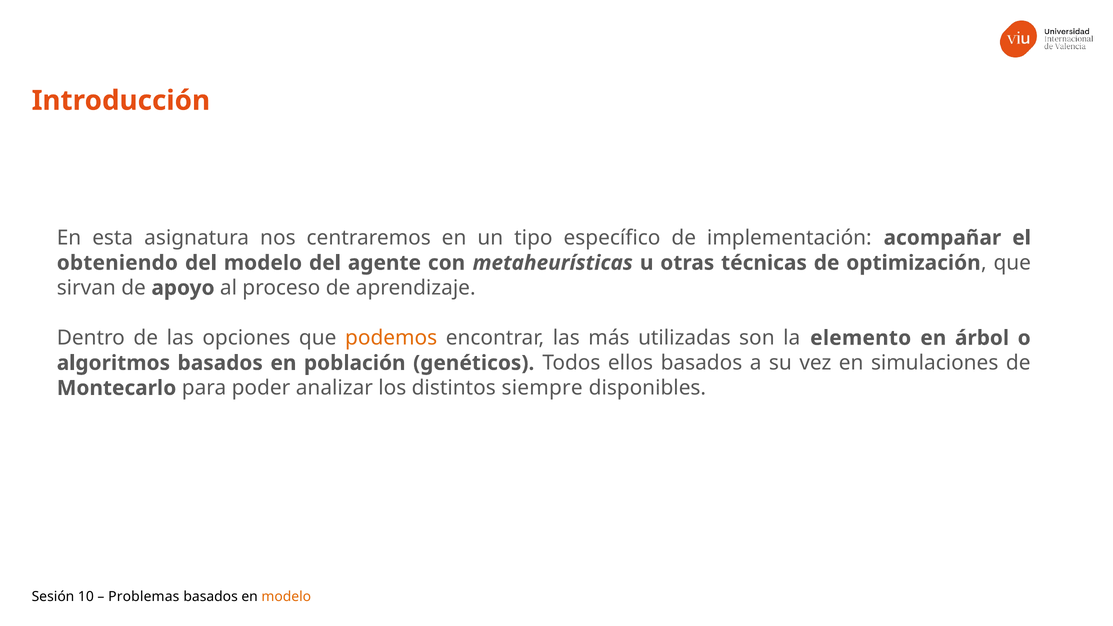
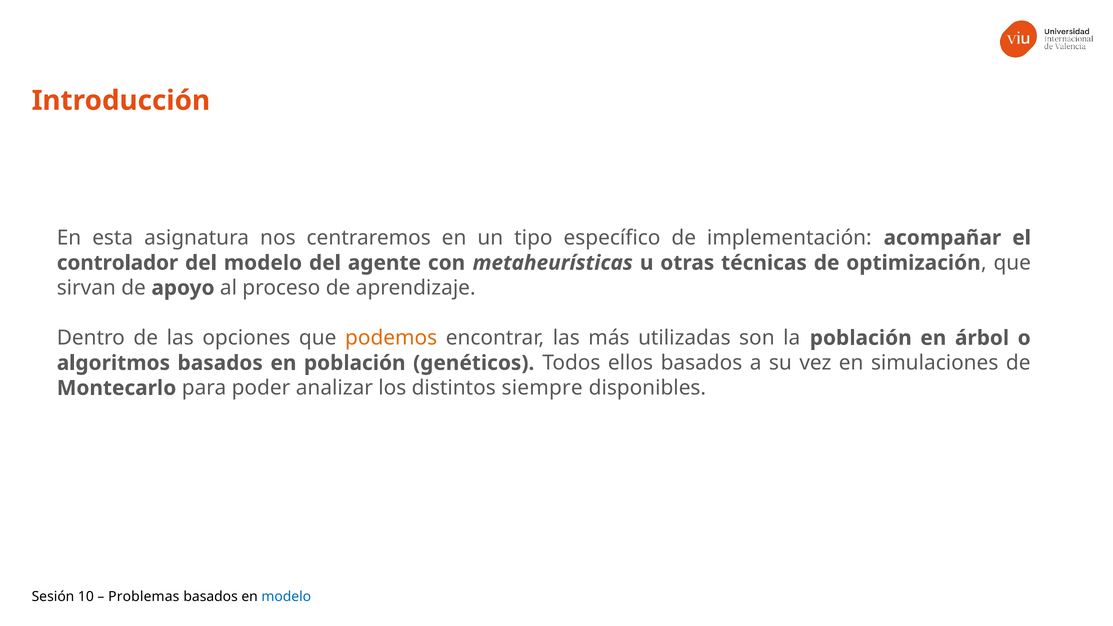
obteniendo: obteniendo -> controlador (117, 263)
la elemento: elemento -> población (861, 338)
modelo colour: orange -> blue (286, 597)
